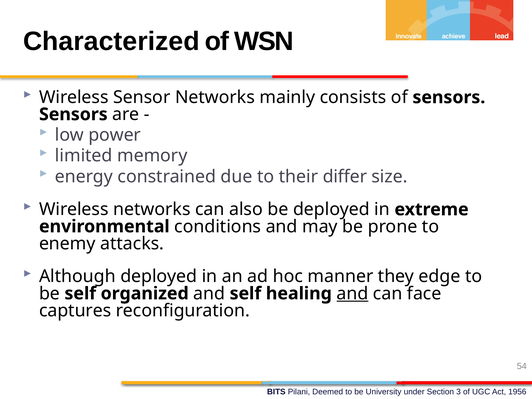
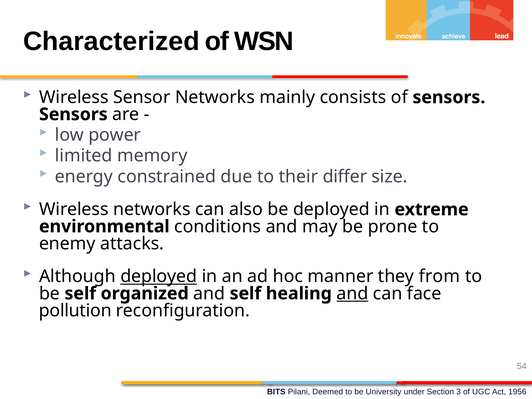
deployed underline: none -> present (159, 276)
edge: edge -> from (439, 276)
captures: captures -> pollution (75, 311)
